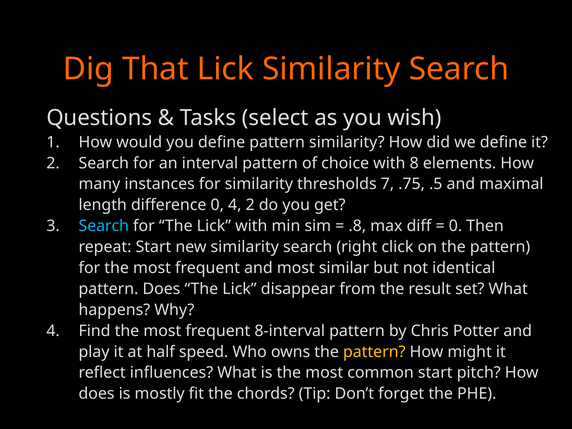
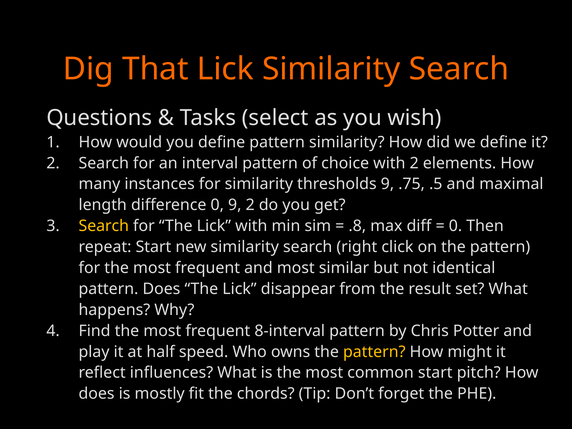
with 8: 8 -> 2 (414, 163)
thresholds 7: 7 -> 9 (387, 184)
0 4: 4 -> 9 (235, 205)
Search colour: light blue -> yellow (104, 226)
